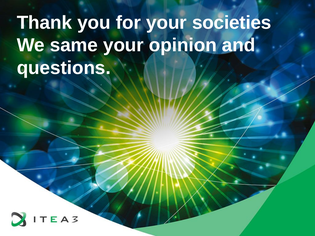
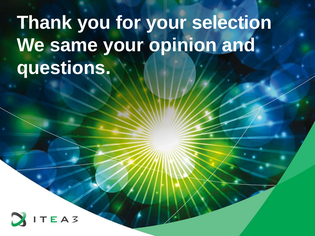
societies: societies -> selection (232, 23)
